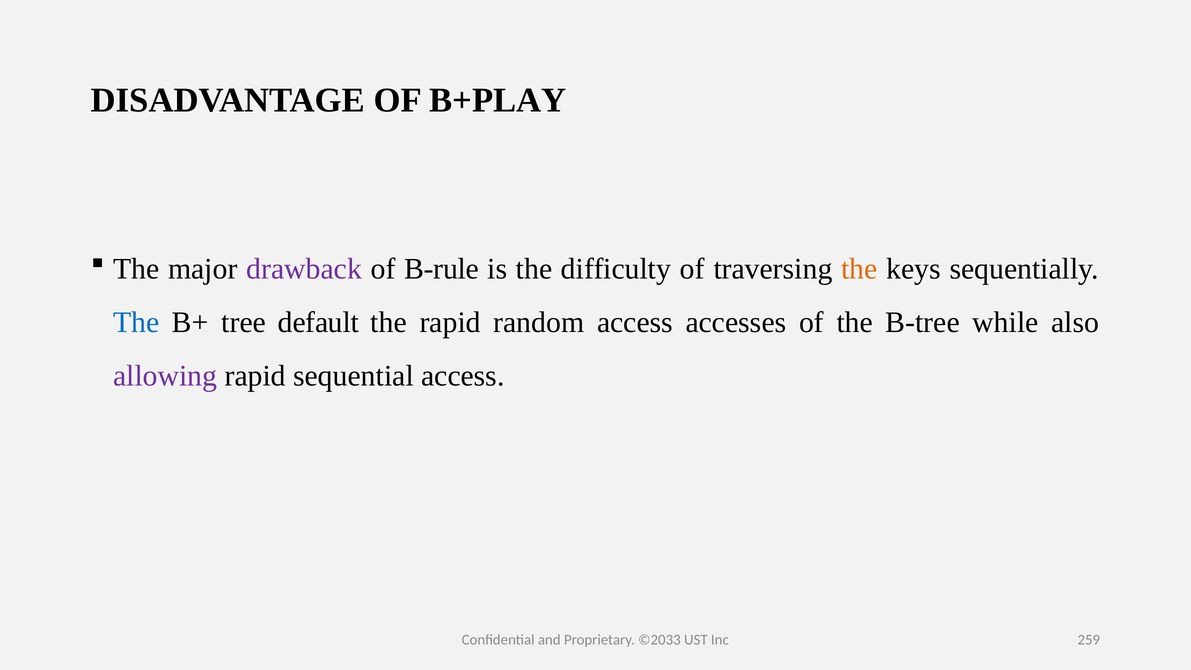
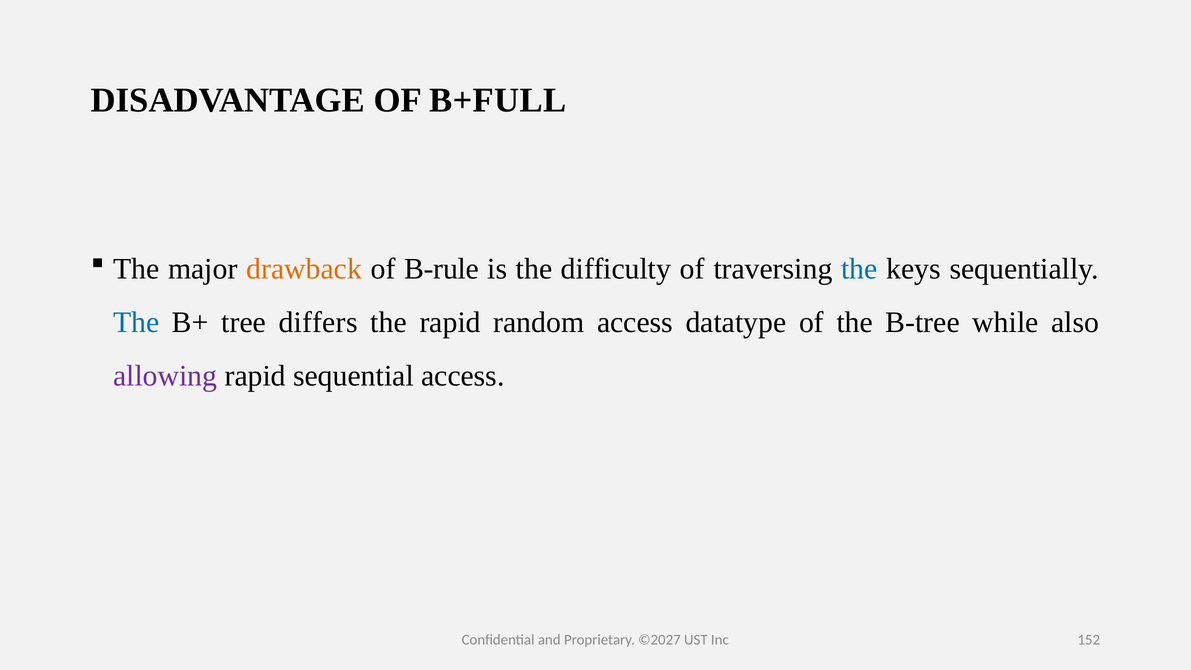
B+PLAY: B+PLAY -> B+FULL (498, 100)
drawback colour: purple -> orange (304, 269)
the colour: orange -> blue (859, 269)
default: default -> differs (318, 322)
accesses: accesses -> datatype (736, 322)
©2033: ©2033 -> ©2027 (659, 640)
259: 259 -> 152 (1089, 640)
